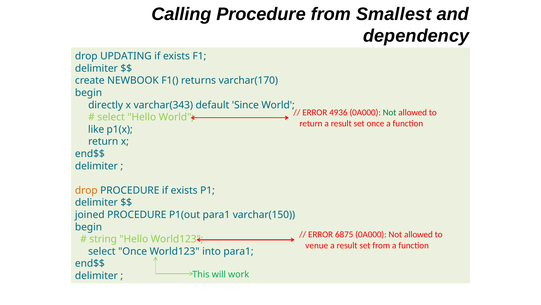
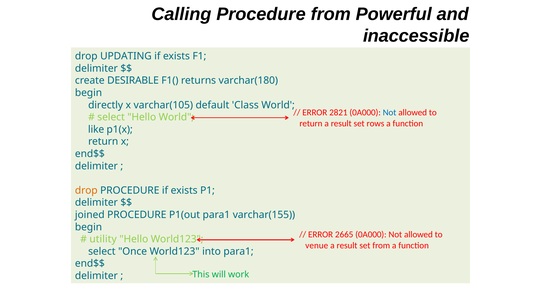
Smallest: Smallest -> Powerful (394, 14)
dependency: dependency -> inaccessible (416, 36)
NEWBOOK: NEWBOOK -> DESIRABLE (133, 80)
varchar(170: varchar(170 -> varchar(180 (248, 80)
varchar(343: varchar(343 -> varchar(105 (163, 105)
Since: Since -> Class (245, 105)
4936: 4936 -> 2821 (338, 112)
Not colour: green -> blue (390, 112)
set once: once -> rows (375, 123)
varchar(150: varchar(150 -> varchar(155 (264, 214)
6875: 6875 -> 2665 (344, 234)
string: string -> utility (103, 239)
